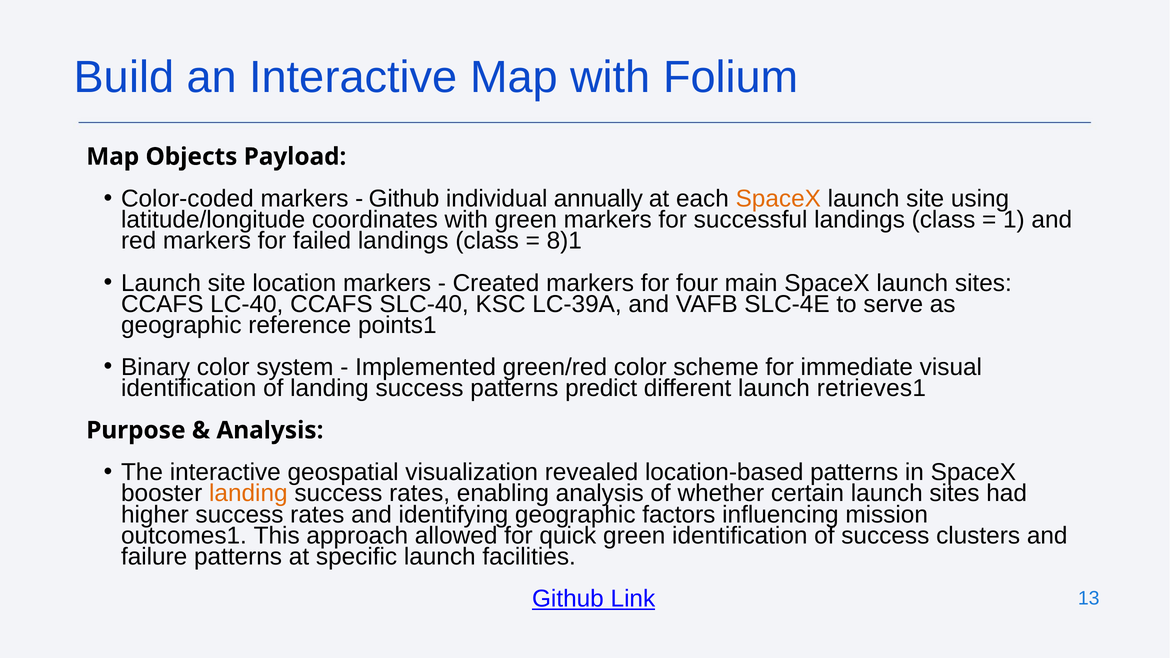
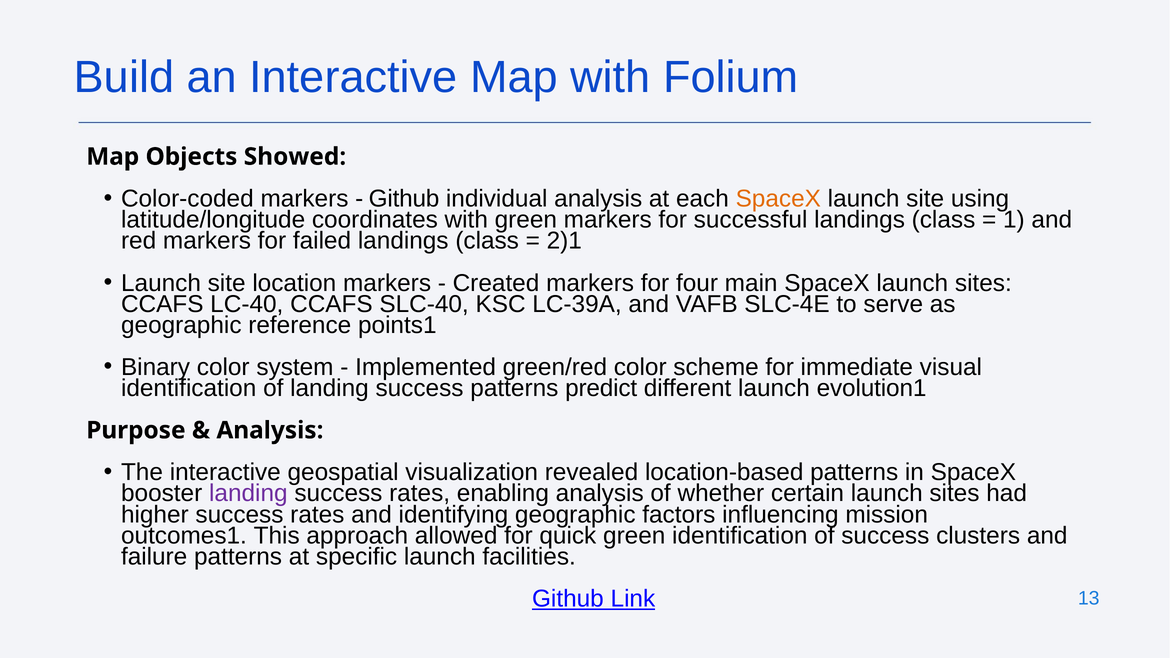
Payload: Payload -> Showed (295, 157)
individual annually: annually -> analysis (598, 199)
8)1: 8)1 -> 2)1 (564, 241)
retrieves1: retrieves1 -> evolution1 (872, 388)
landing colour: orange -> purple (248, 494)
